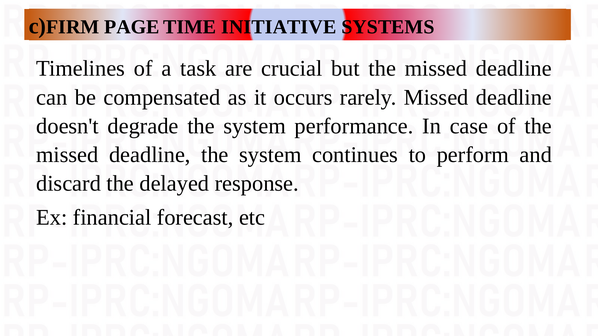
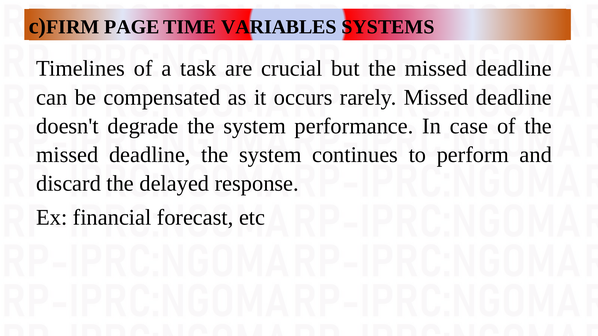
INITIATIVE: INITIATIVE -> VARIABLES (279, 27)
